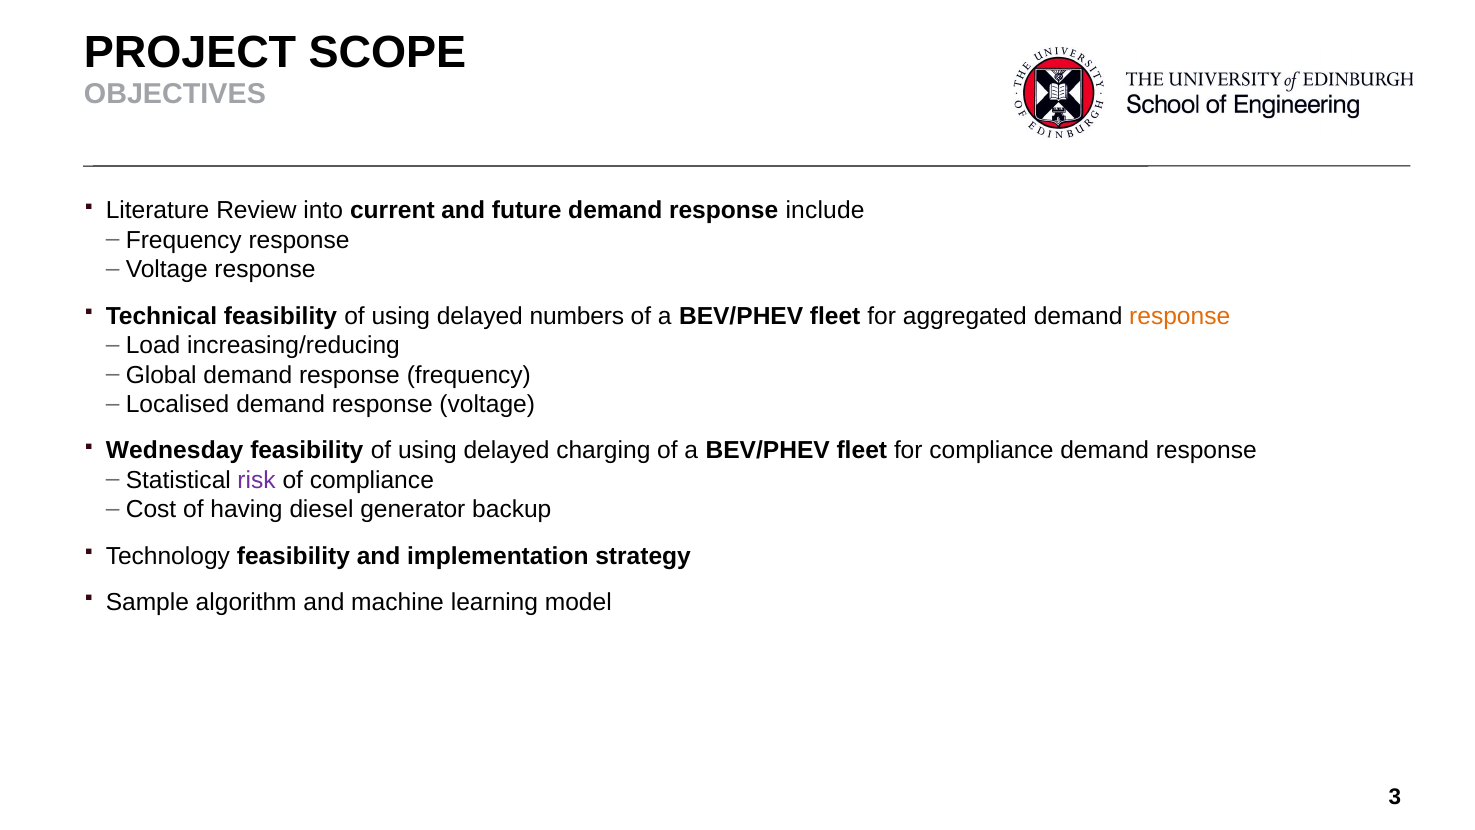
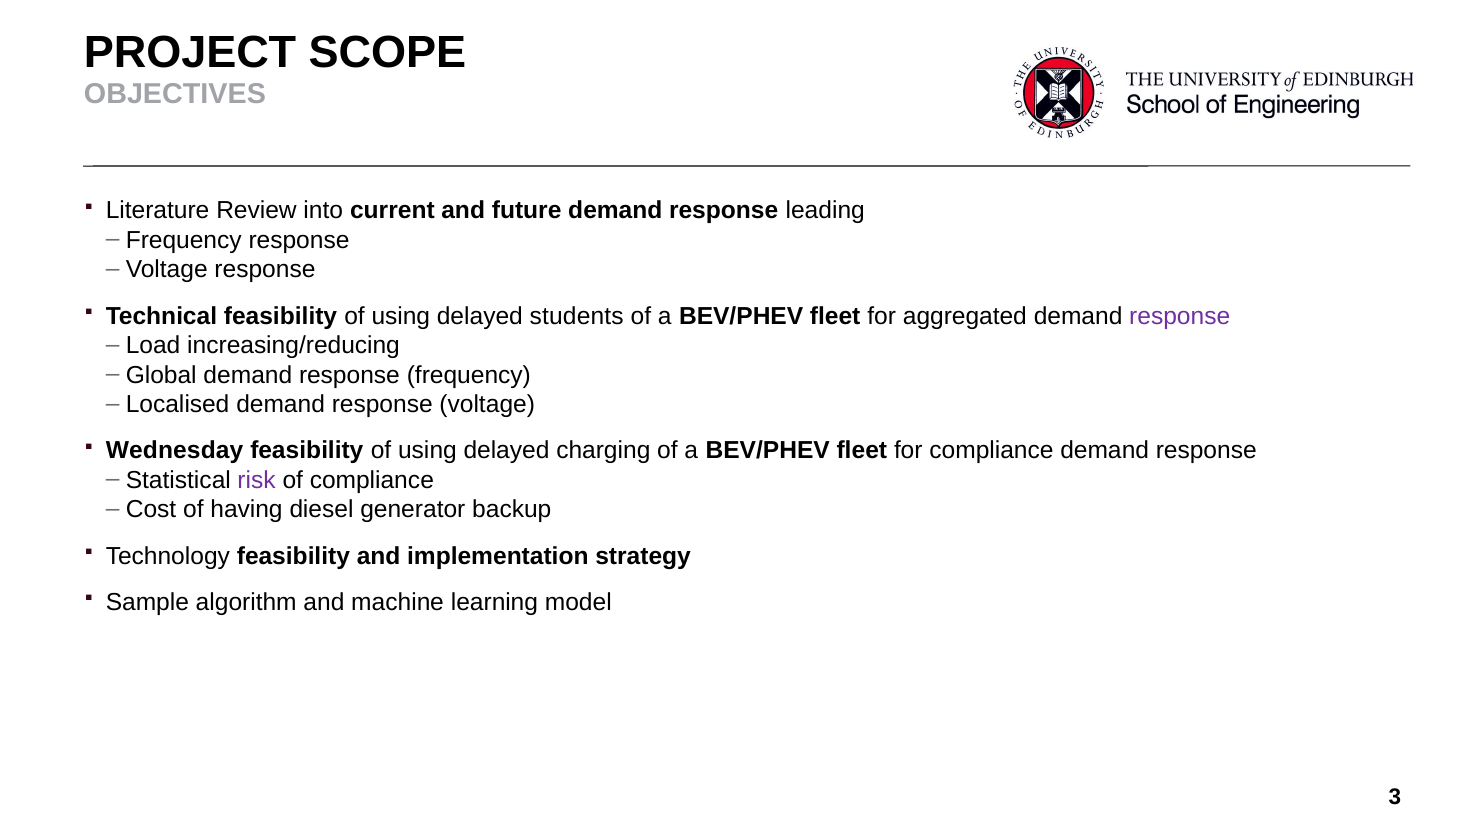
include: include -> leading (825, 211)
numbers: numbers -> students (577, 316)
response colour: orange -> purple (1180, 316)
